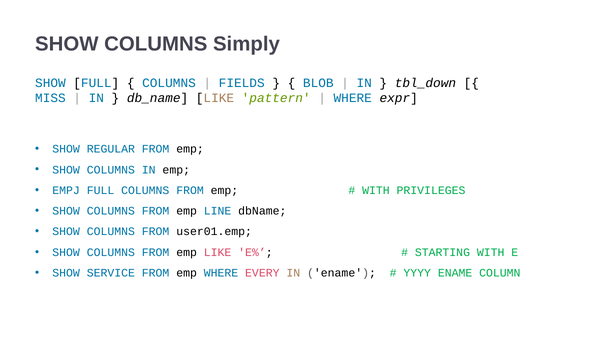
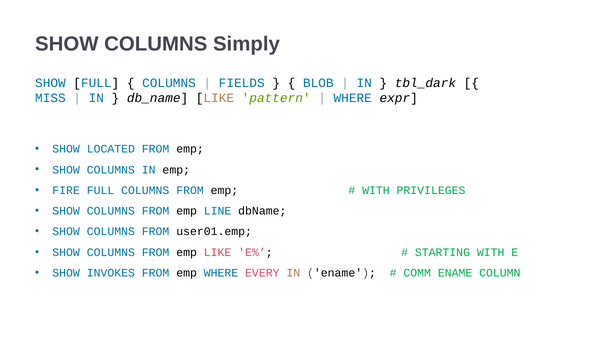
tbl_down: tbl_down -> tbl_dark (425, 83)
REGULAR: REGULAR -> LOCATED (111, 149)
EMPJ: EMPJ -> FIRE (66, 191)
SERVICE: SERVICE -> INVOKES (111, 273)
YYYY: YYYY -> COMM (417, 273)
